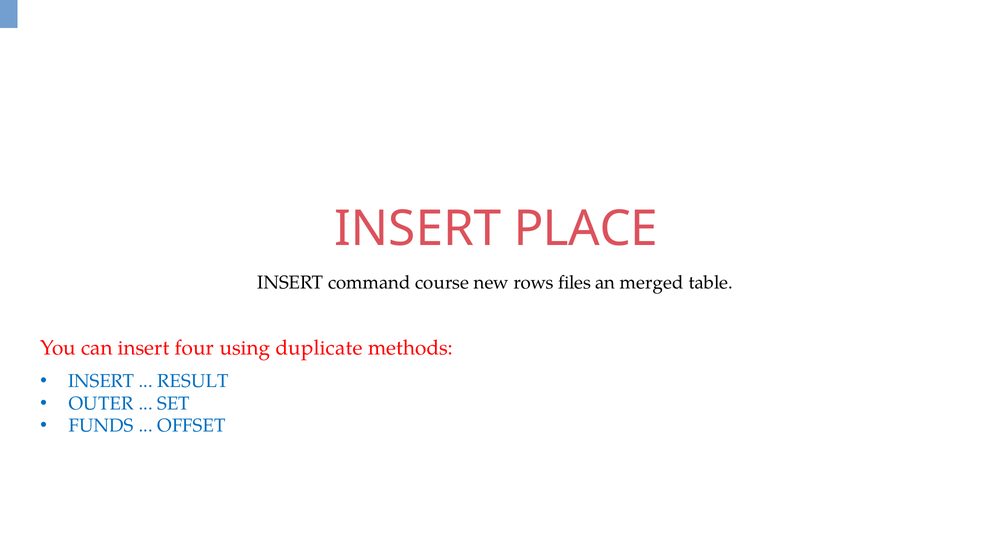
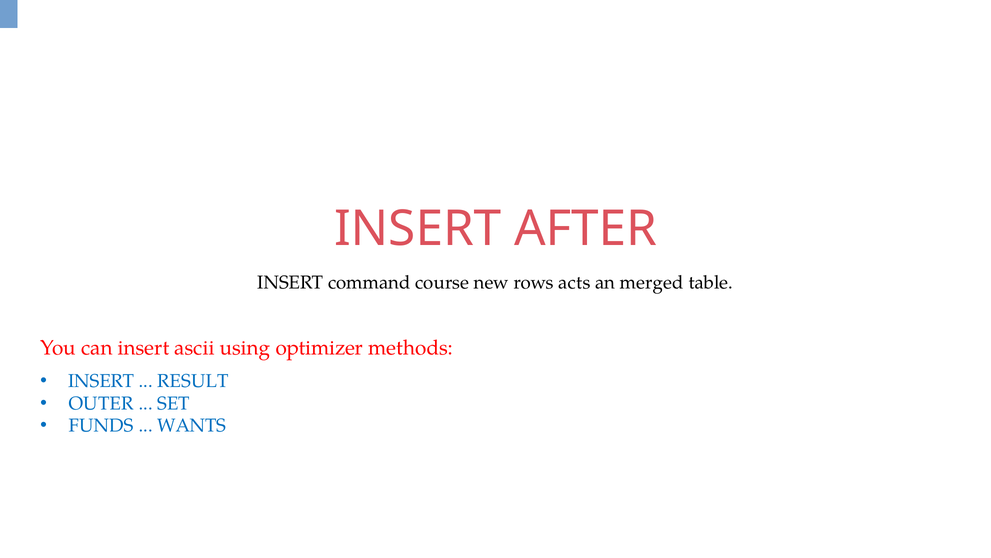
PLACE: PLACE -> AFTER (586, 229)
files: files -> acts (574, 282)
four: four -> ascii (194, 347)
duplicate: duplicate -> optimizer (319, 347)
OFFSET: OFFSET -> WANTS (192, 425)
